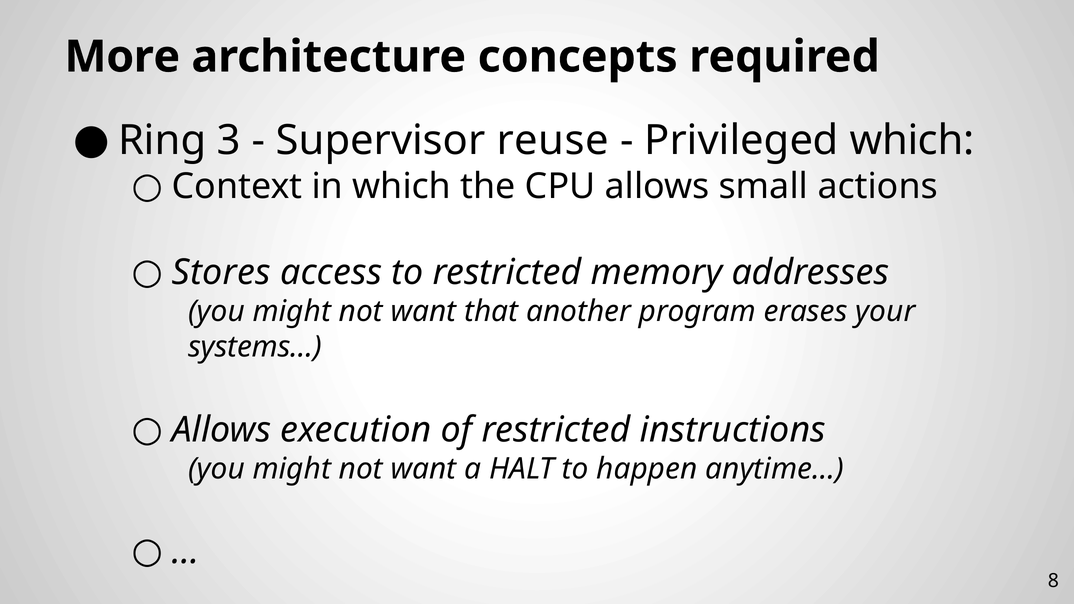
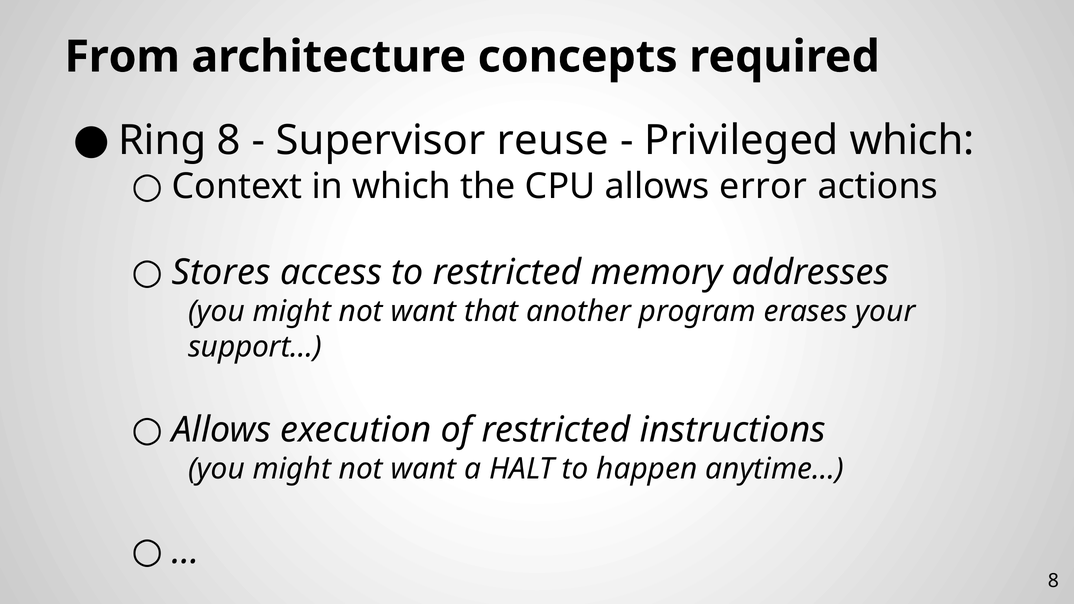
More: More -> From (122, 57)
Ring 3: 3 -> 8 (229, 140)
small: small -> error (763, 186)
systems…: systems… -> support… (255, 347)
